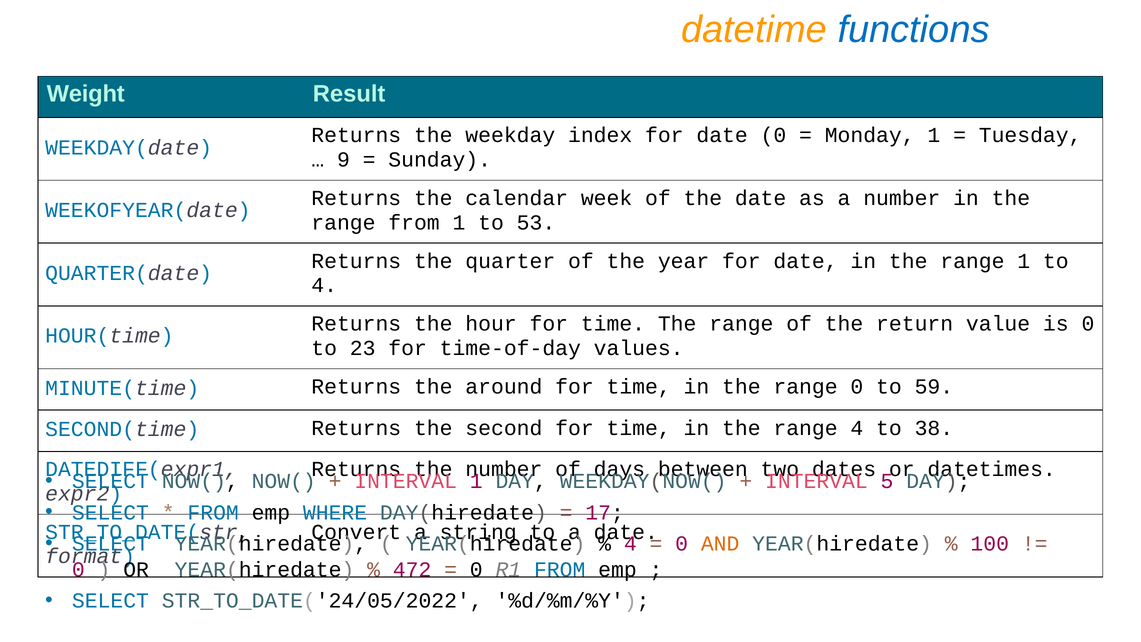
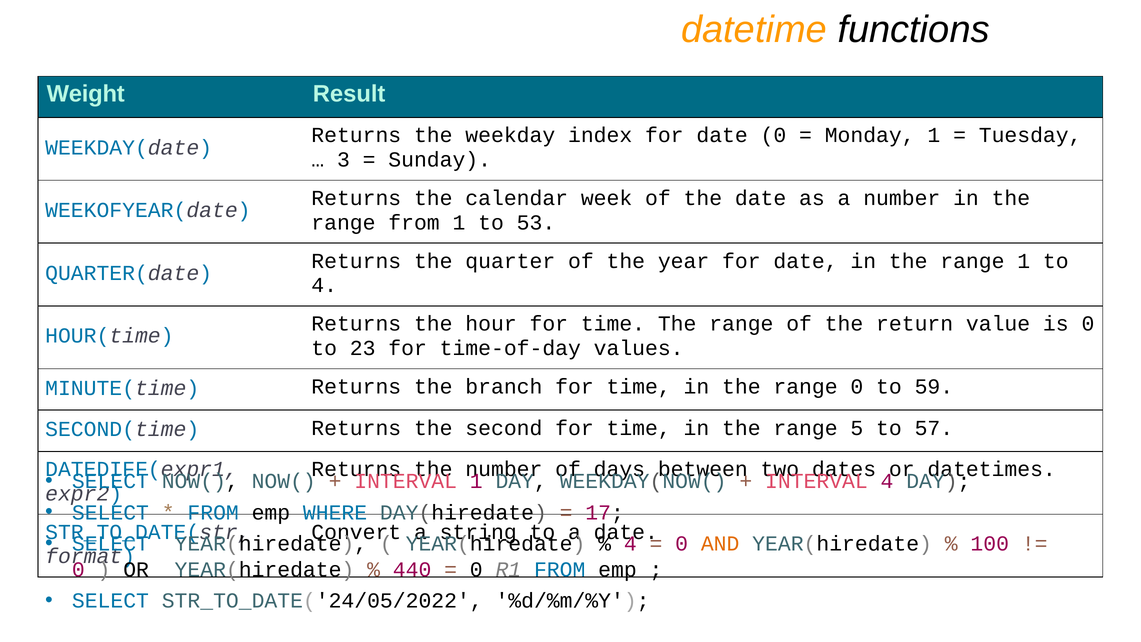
functions colour: blue -> black (914, 30)
9: 9 -> 3 (343, 160)
around: around -> branch (504, 386)
range 4: 4 -> 5 (857, 428)
38: 38 -> 57 (934, 428)
5: 5 -> 4 (887, 481)
472: 472 -> 440 (412, 569)
